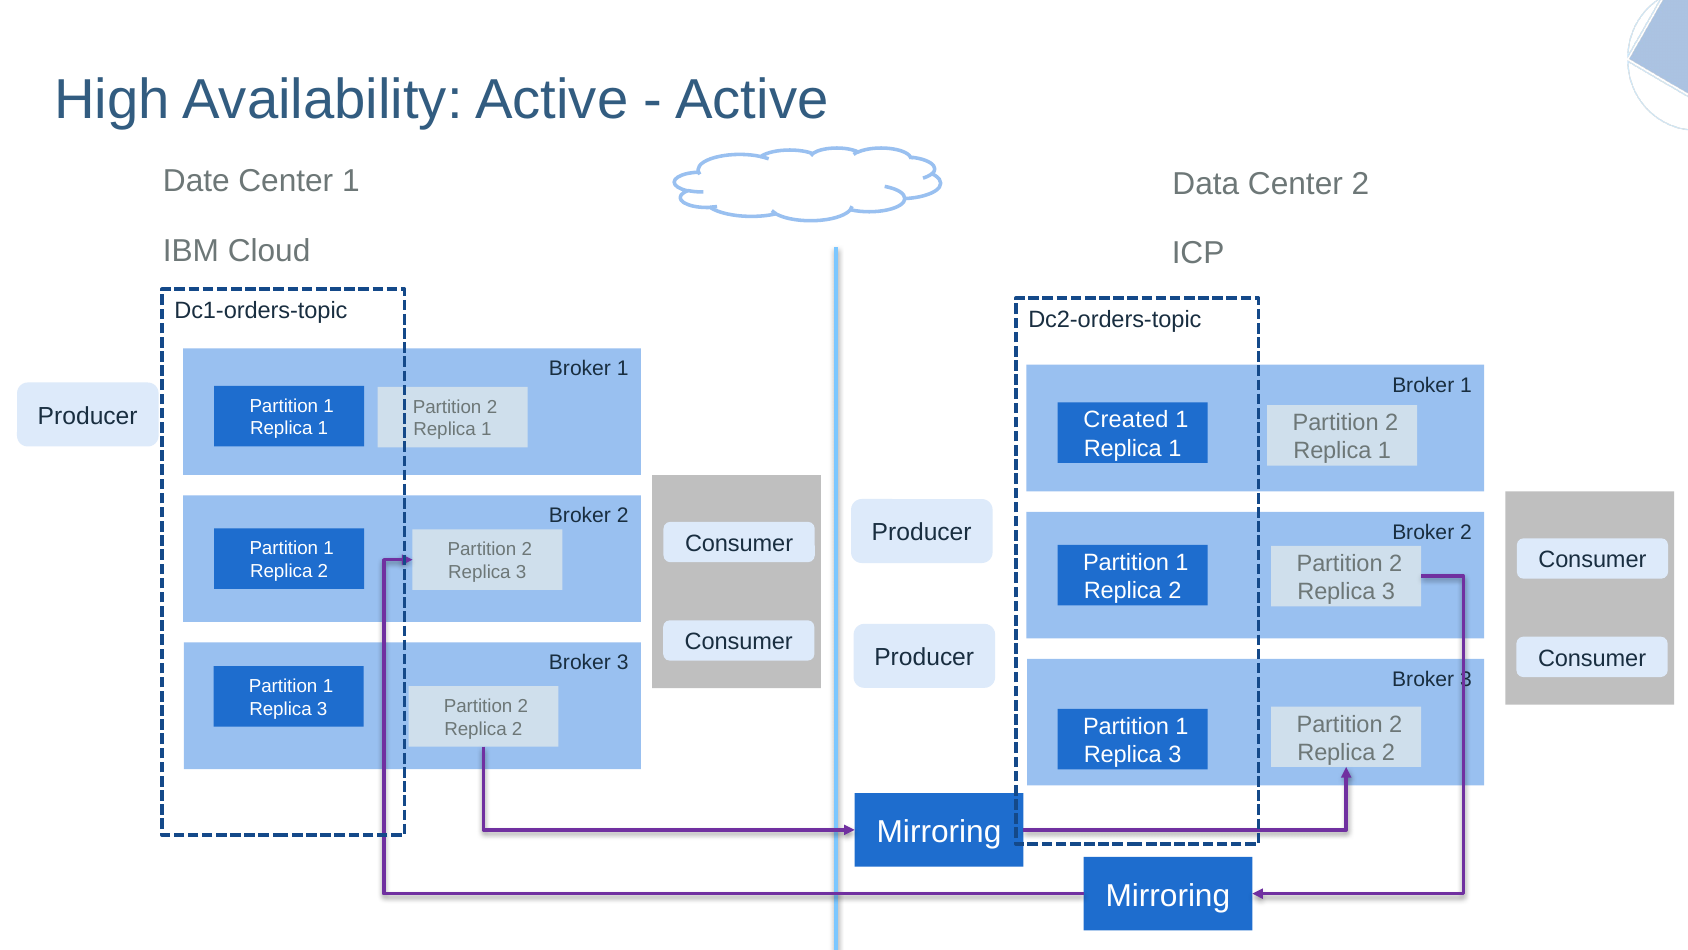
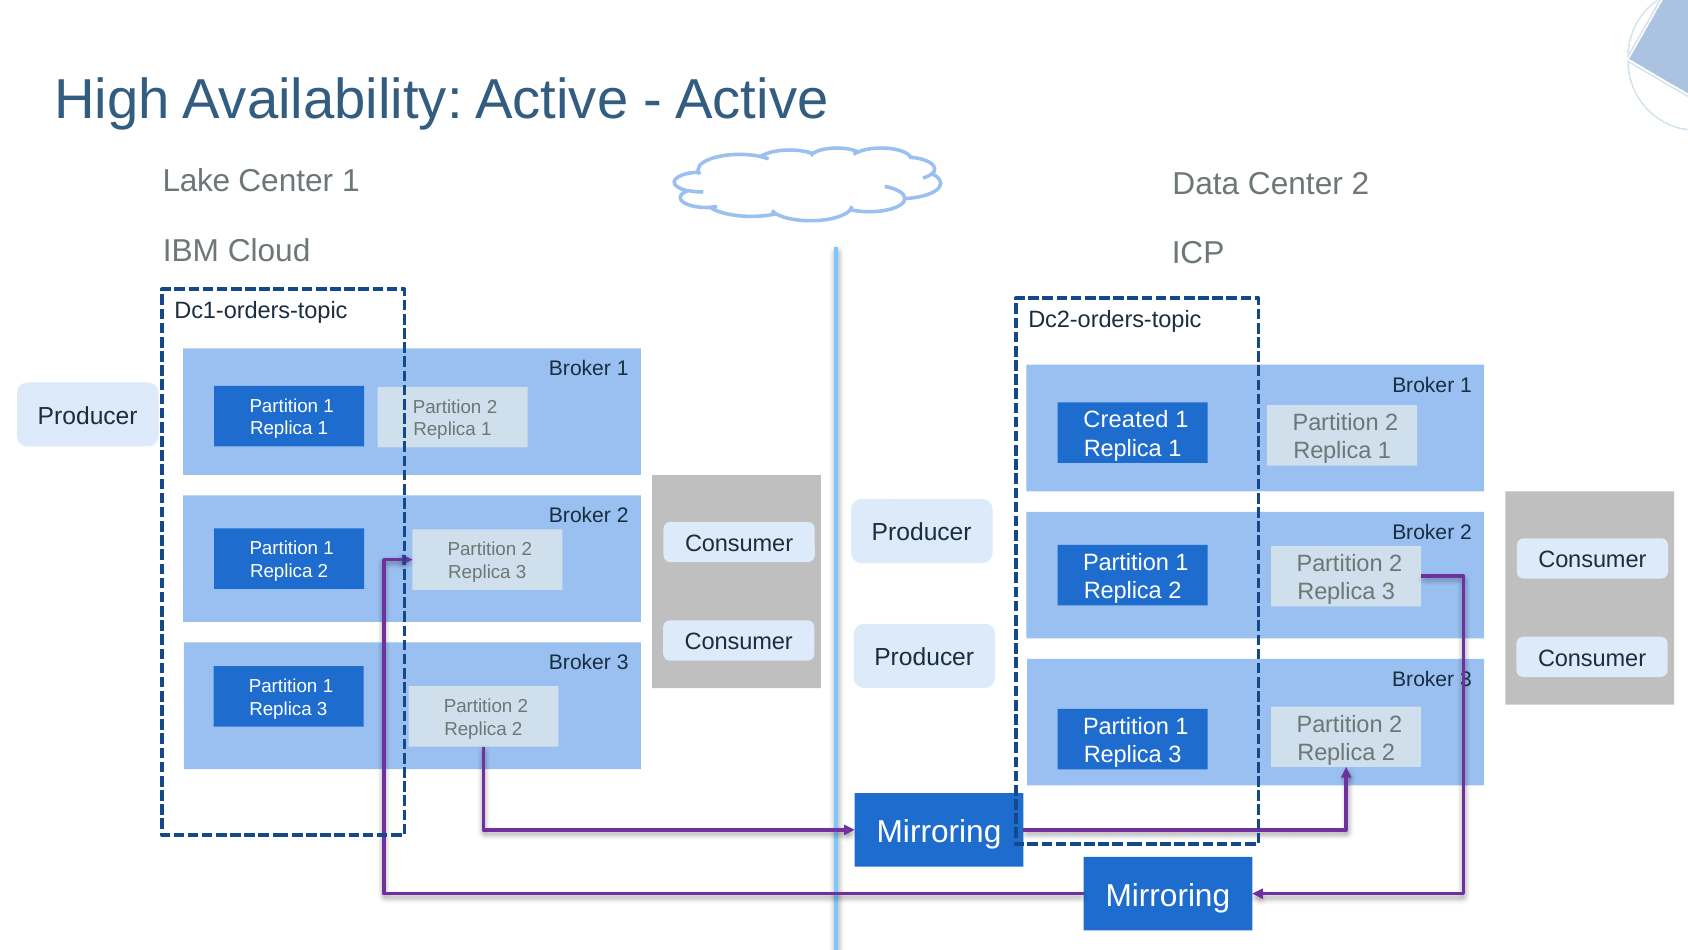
Date: Date -> Lake (196, 181)
